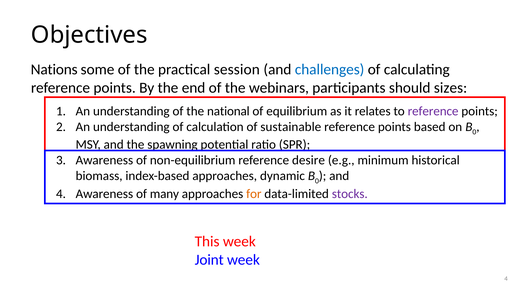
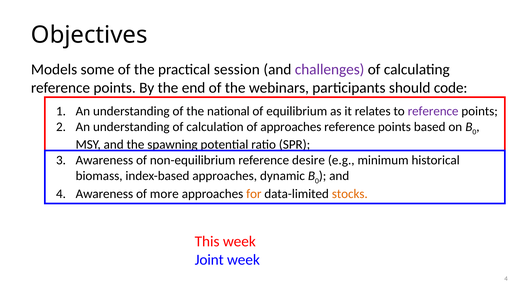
Nations: Nations -> Models (54, 69)
challenges colour: blue -> purple (330, 69)
sizes: sizes -> code (451, 88)
of sustainable: sustainable -> approaches (291, 127)
many: many -> more (164, 194)
stocks colour: purple -> orange (350, 194)
